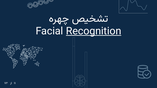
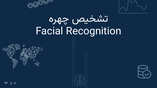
Recognition underline: present -> none (94, 31)
